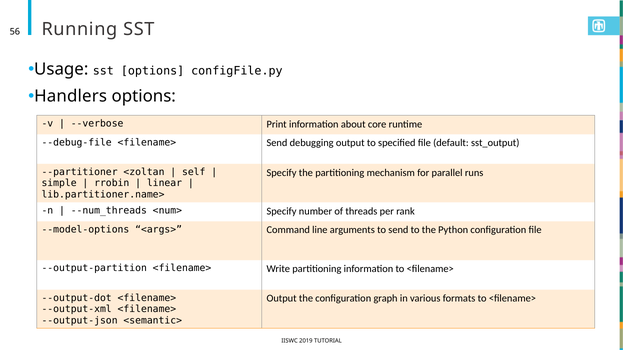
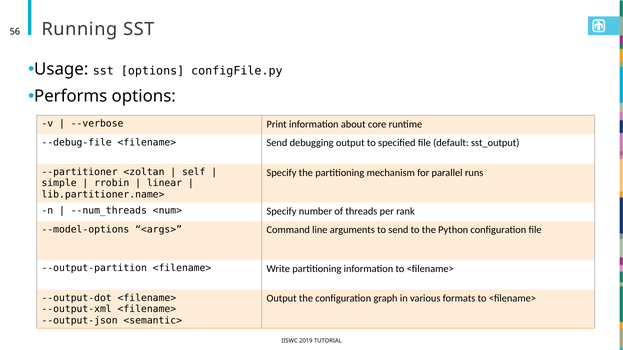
Handlers: Handlers -> Performs (71, 97)
